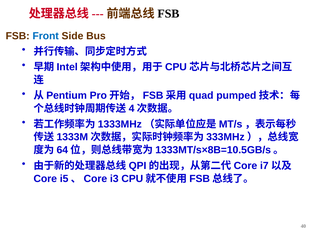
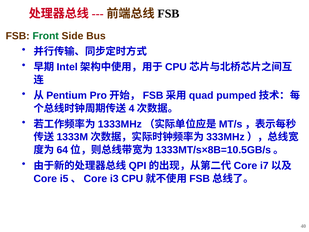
Front colour: blue -> green (46, 36)
